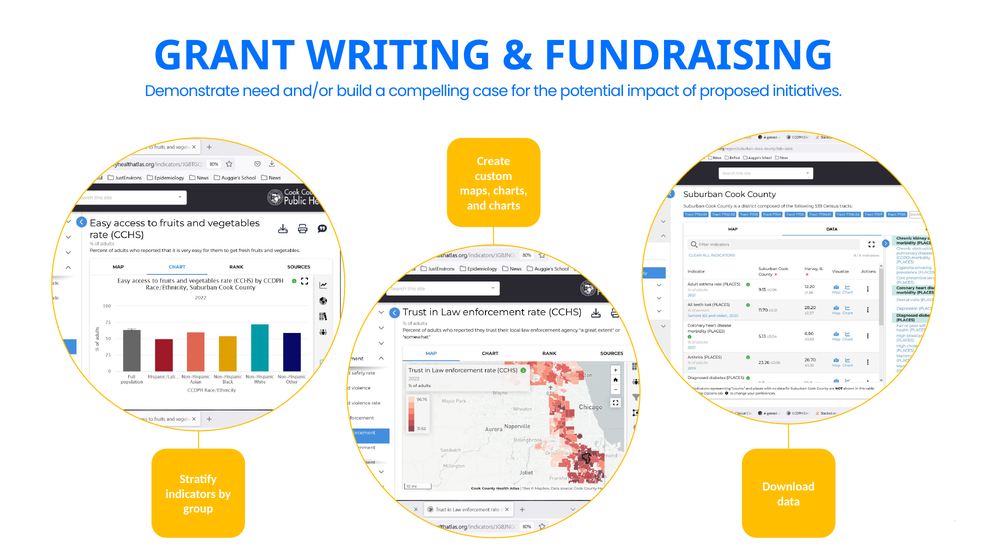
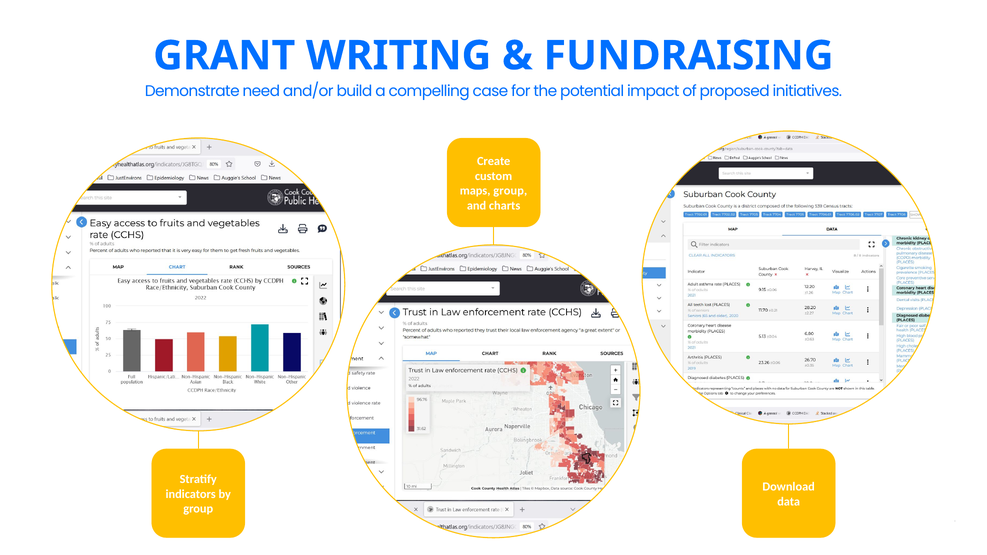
maps charts: charts -> group (510, 191)
